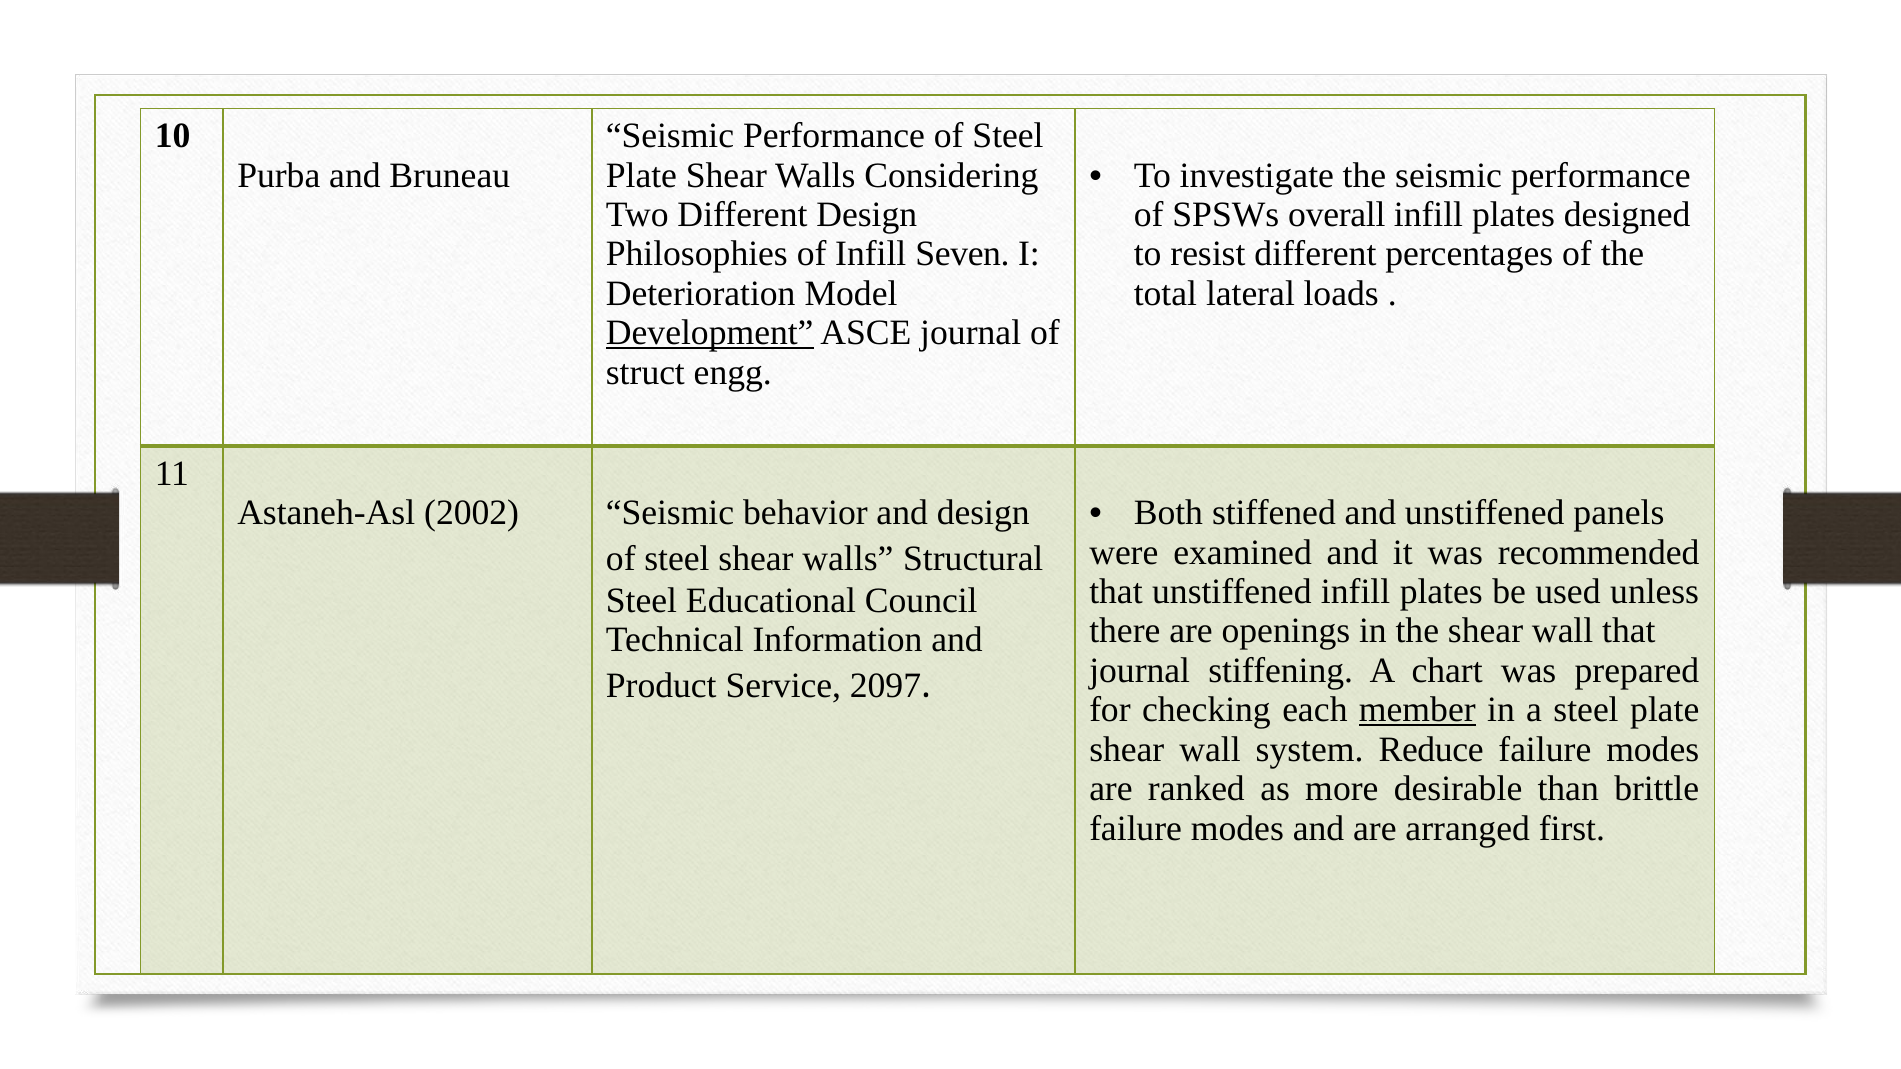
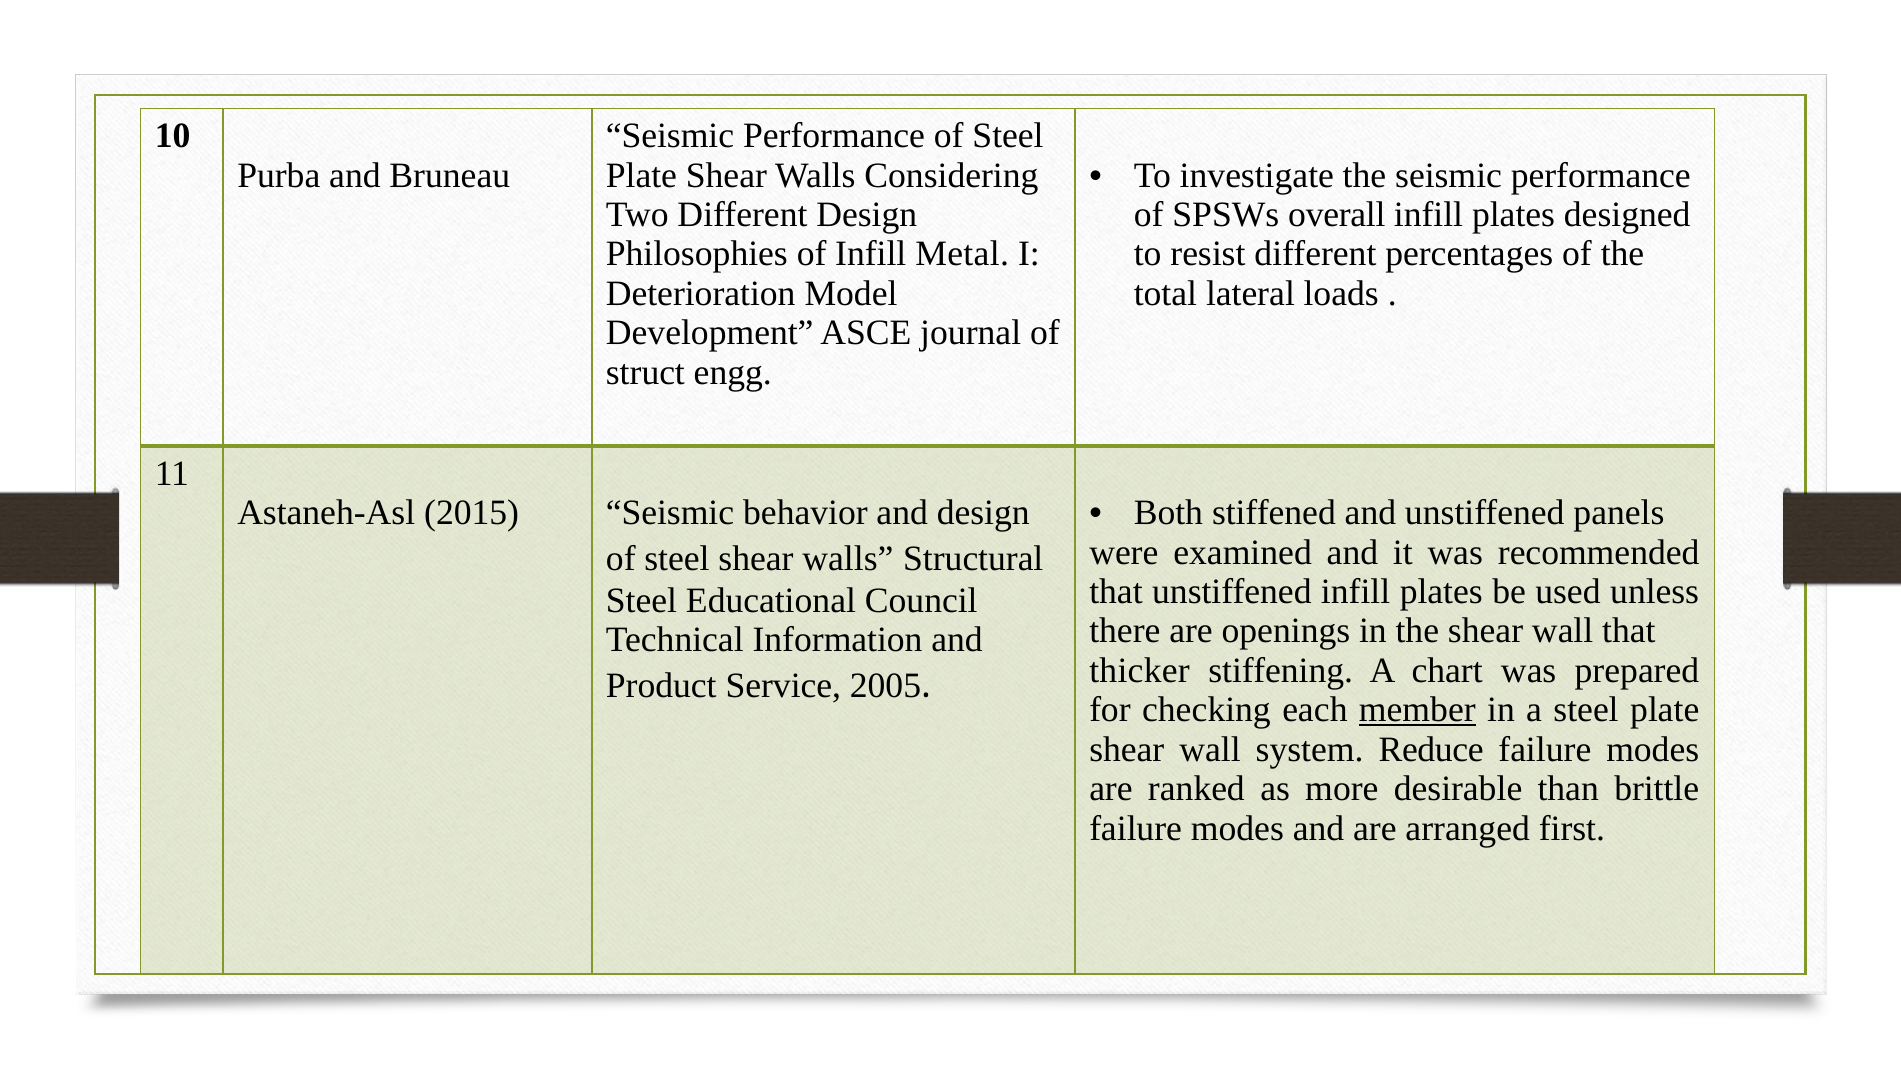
Seven: Seven -> Metal (962, 254)
Development underline: present -> none (710, 333)
2002: 2002 -> 2015 (472, 513)
journal: journal -> thicker (1140, 671)
2097: 2097 -> 2005 (885, 686)
